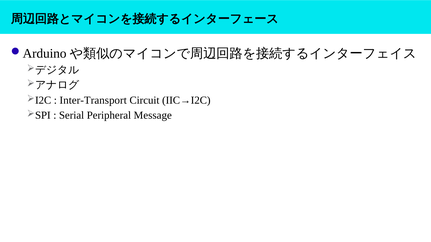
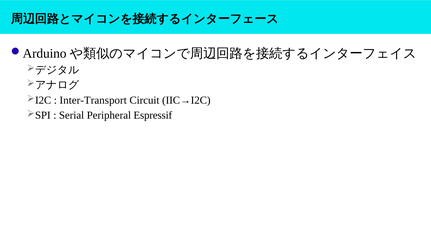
Message: Message -> Espressif (153, 116)
